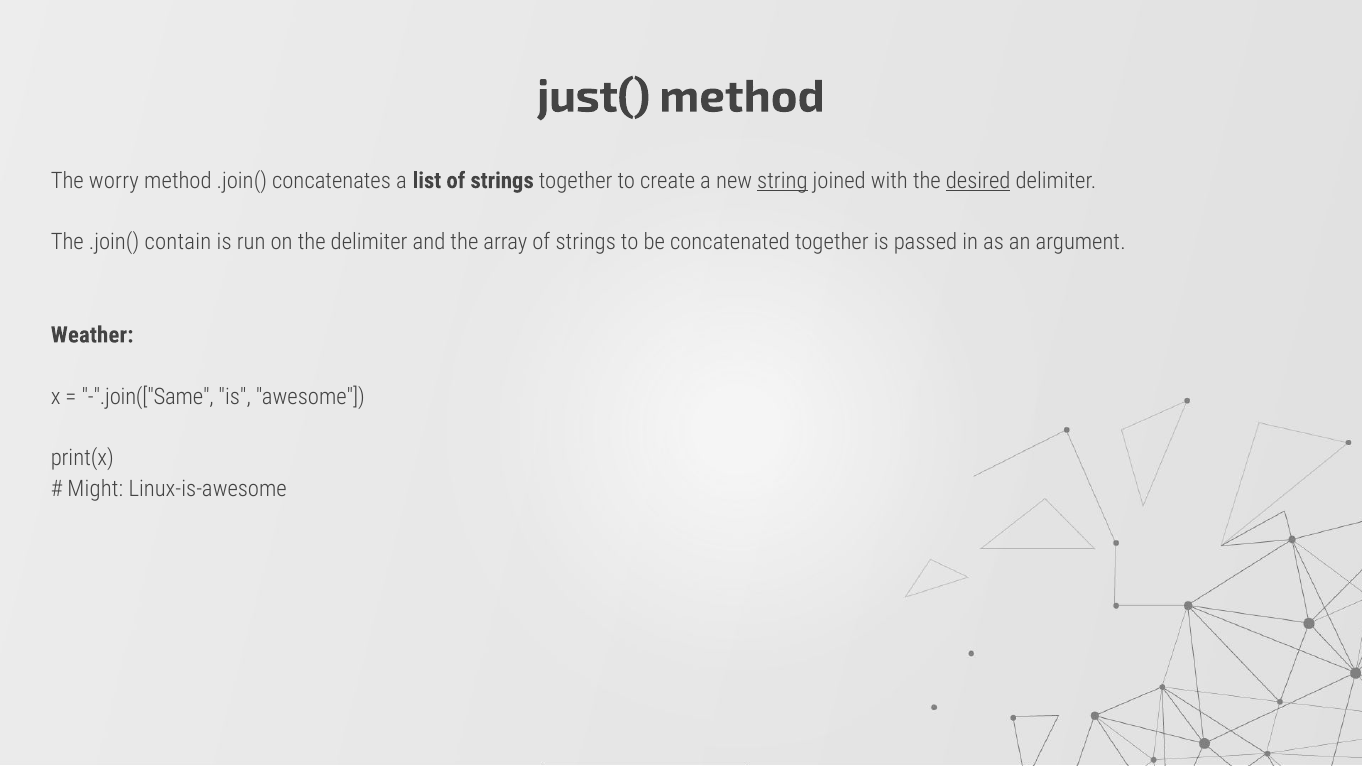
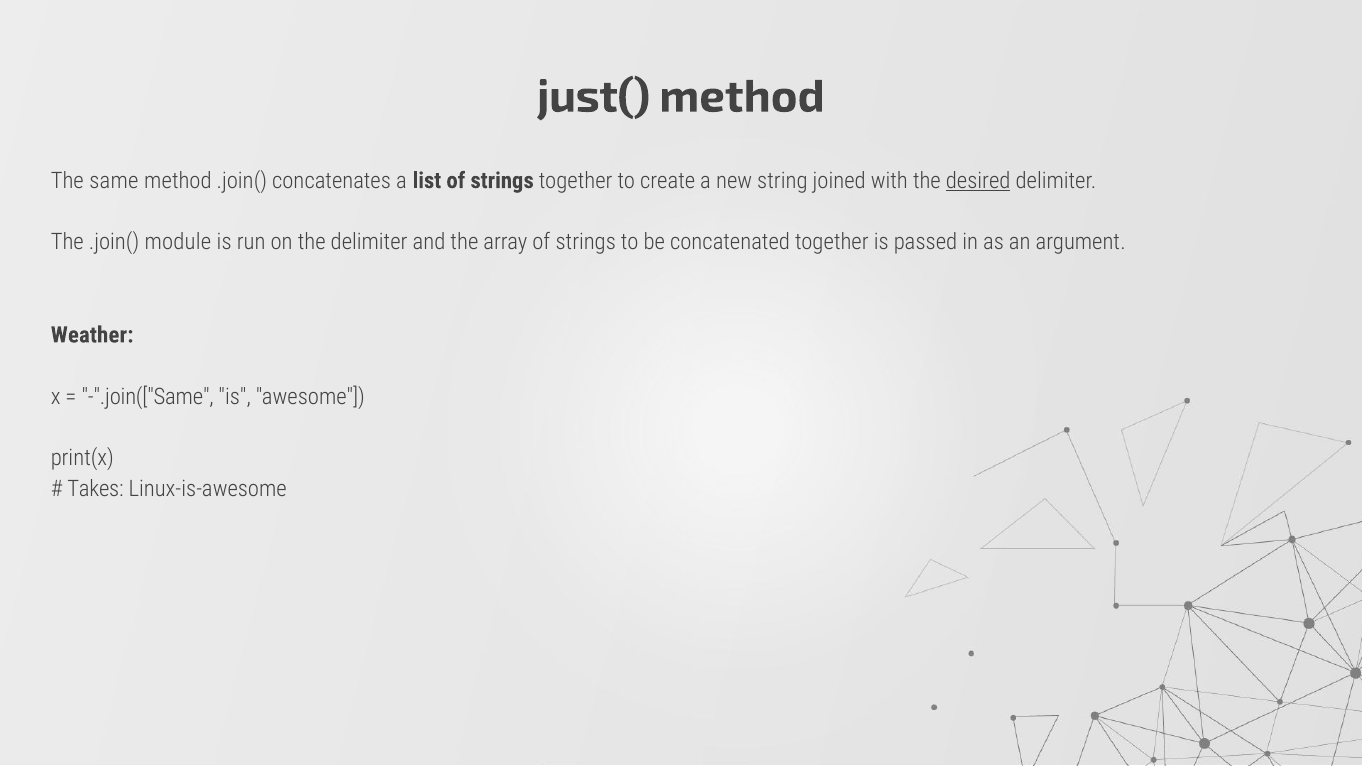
worry: worry -> same (114, 181)
string underline: present -> none (782, 181)
contain: contain -> module (178, 242)
Might: Might -> Takes (96, 489)
